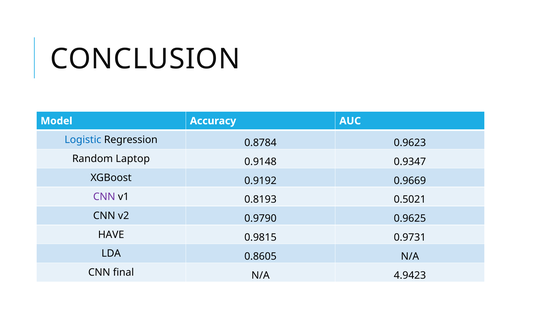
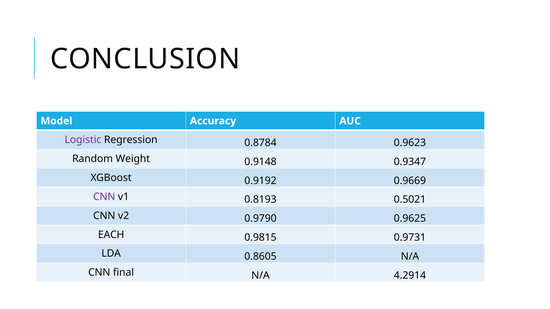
Logistic colour: blue -> purple (83, 140)
Laptop: Laptop -> Weight (133, 159)
HAVE: HAVE -> EACH (111, 235)
4.9423: 4.9423 -> 4.2914 (410, 276)
